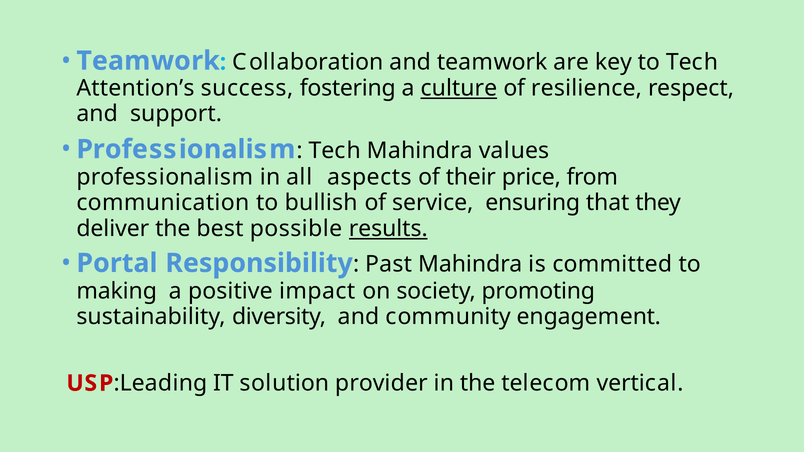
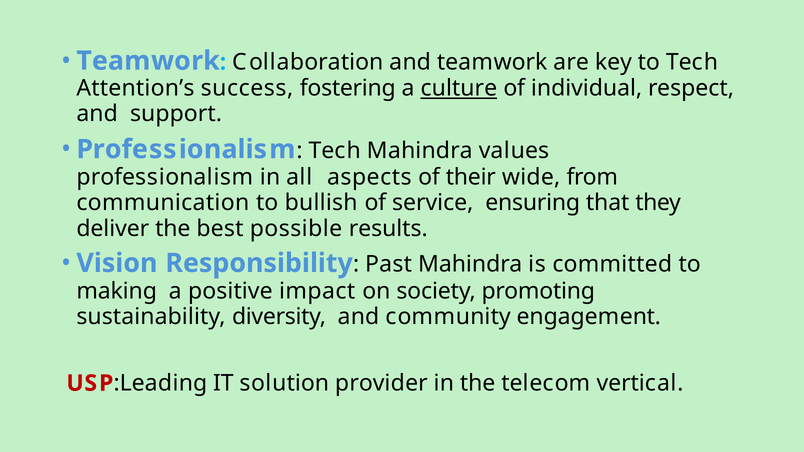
resilience: resilience -> individual (587, 88)
price: price -> wide (531, 177)
results underline: present -> none (388, 229)
Portal: Portal -> Vision (117, 263)
